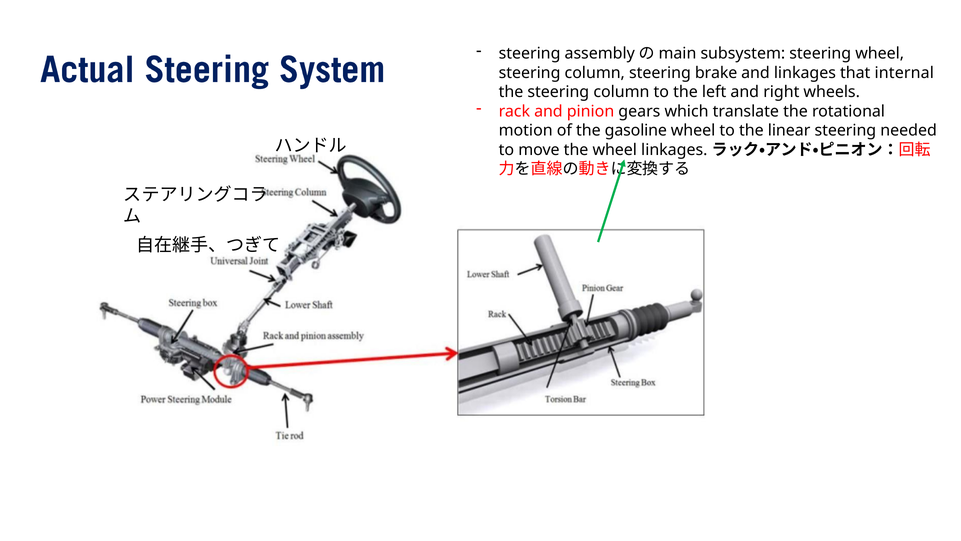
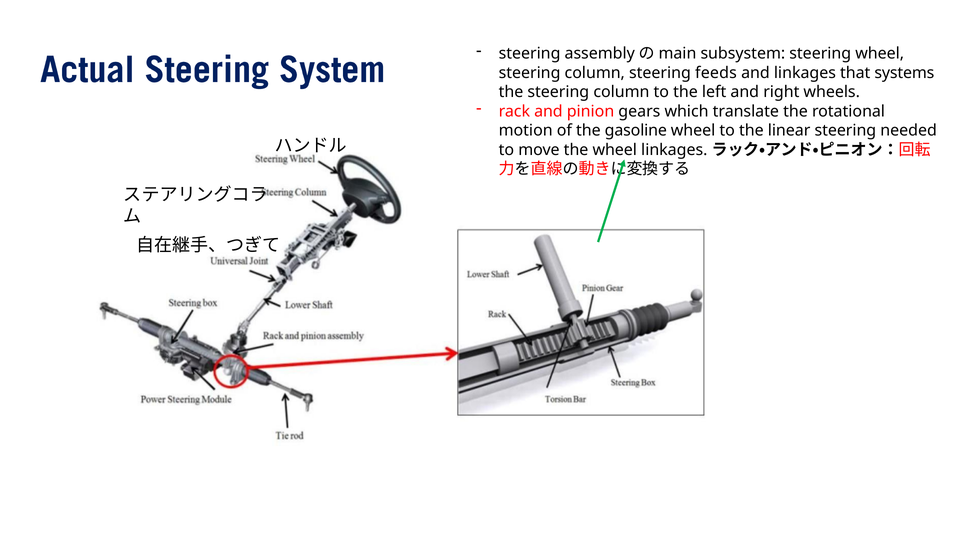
brake: brake -> feeds (716, 73)
internal: internal -> systems (904, 73)
